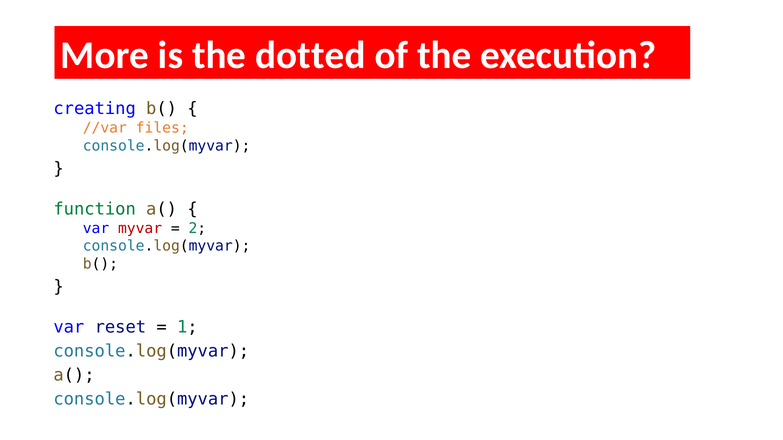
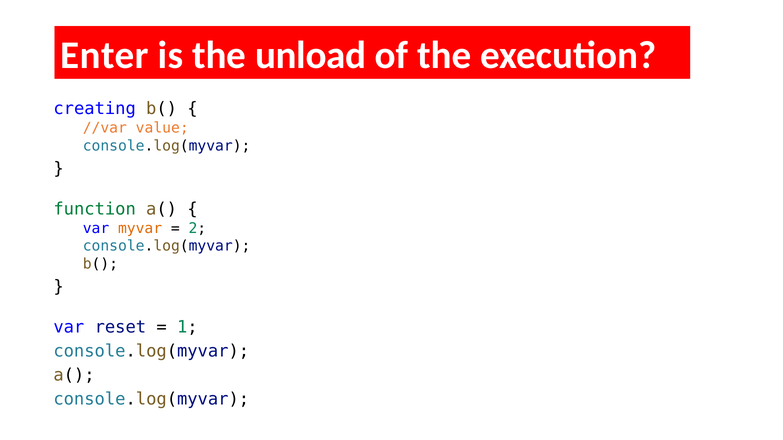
More: More -> Enter (105, 55)
dotted: dotted -> unload (311, 55)
files: files -> value (162, 128)
myvar colour: red -> orange (140, 228)
